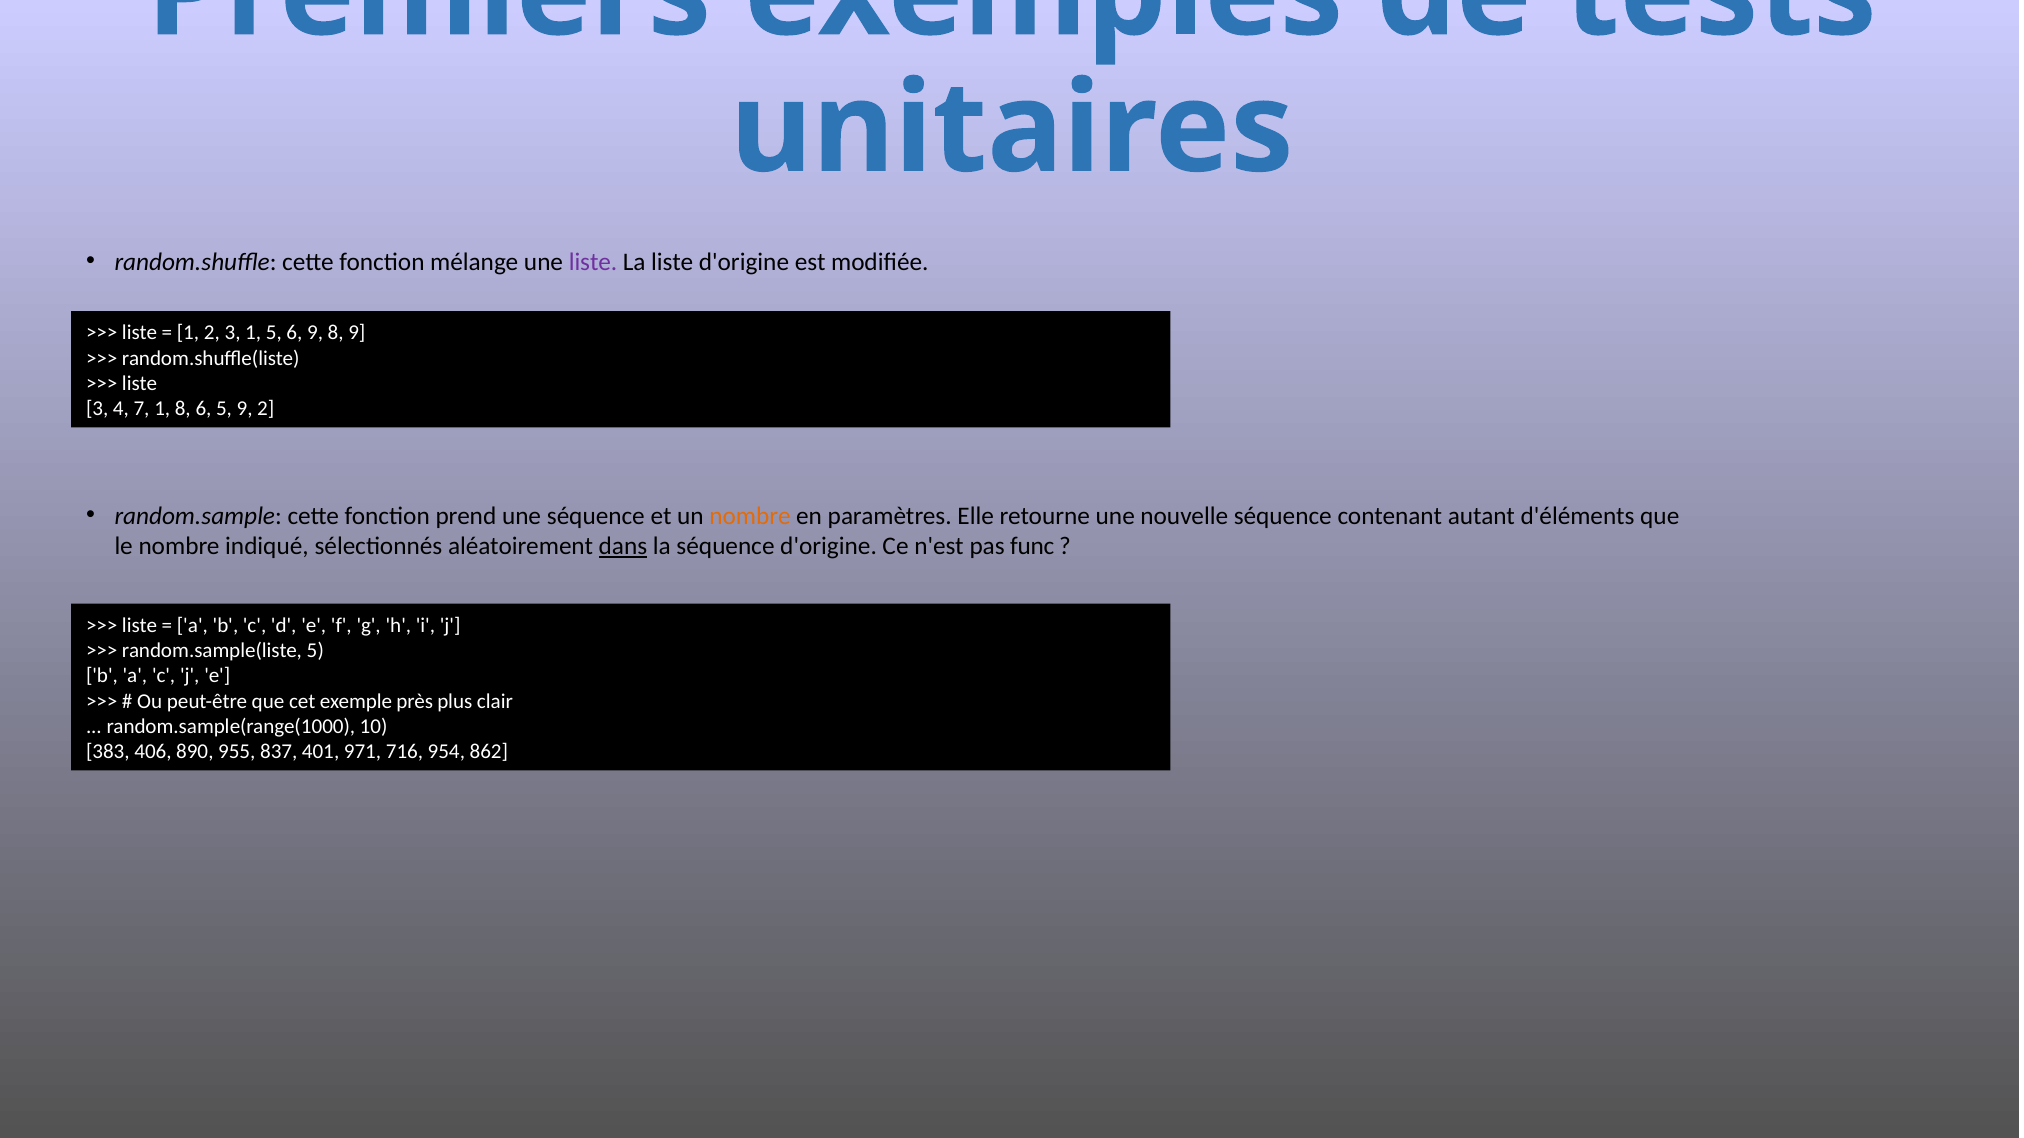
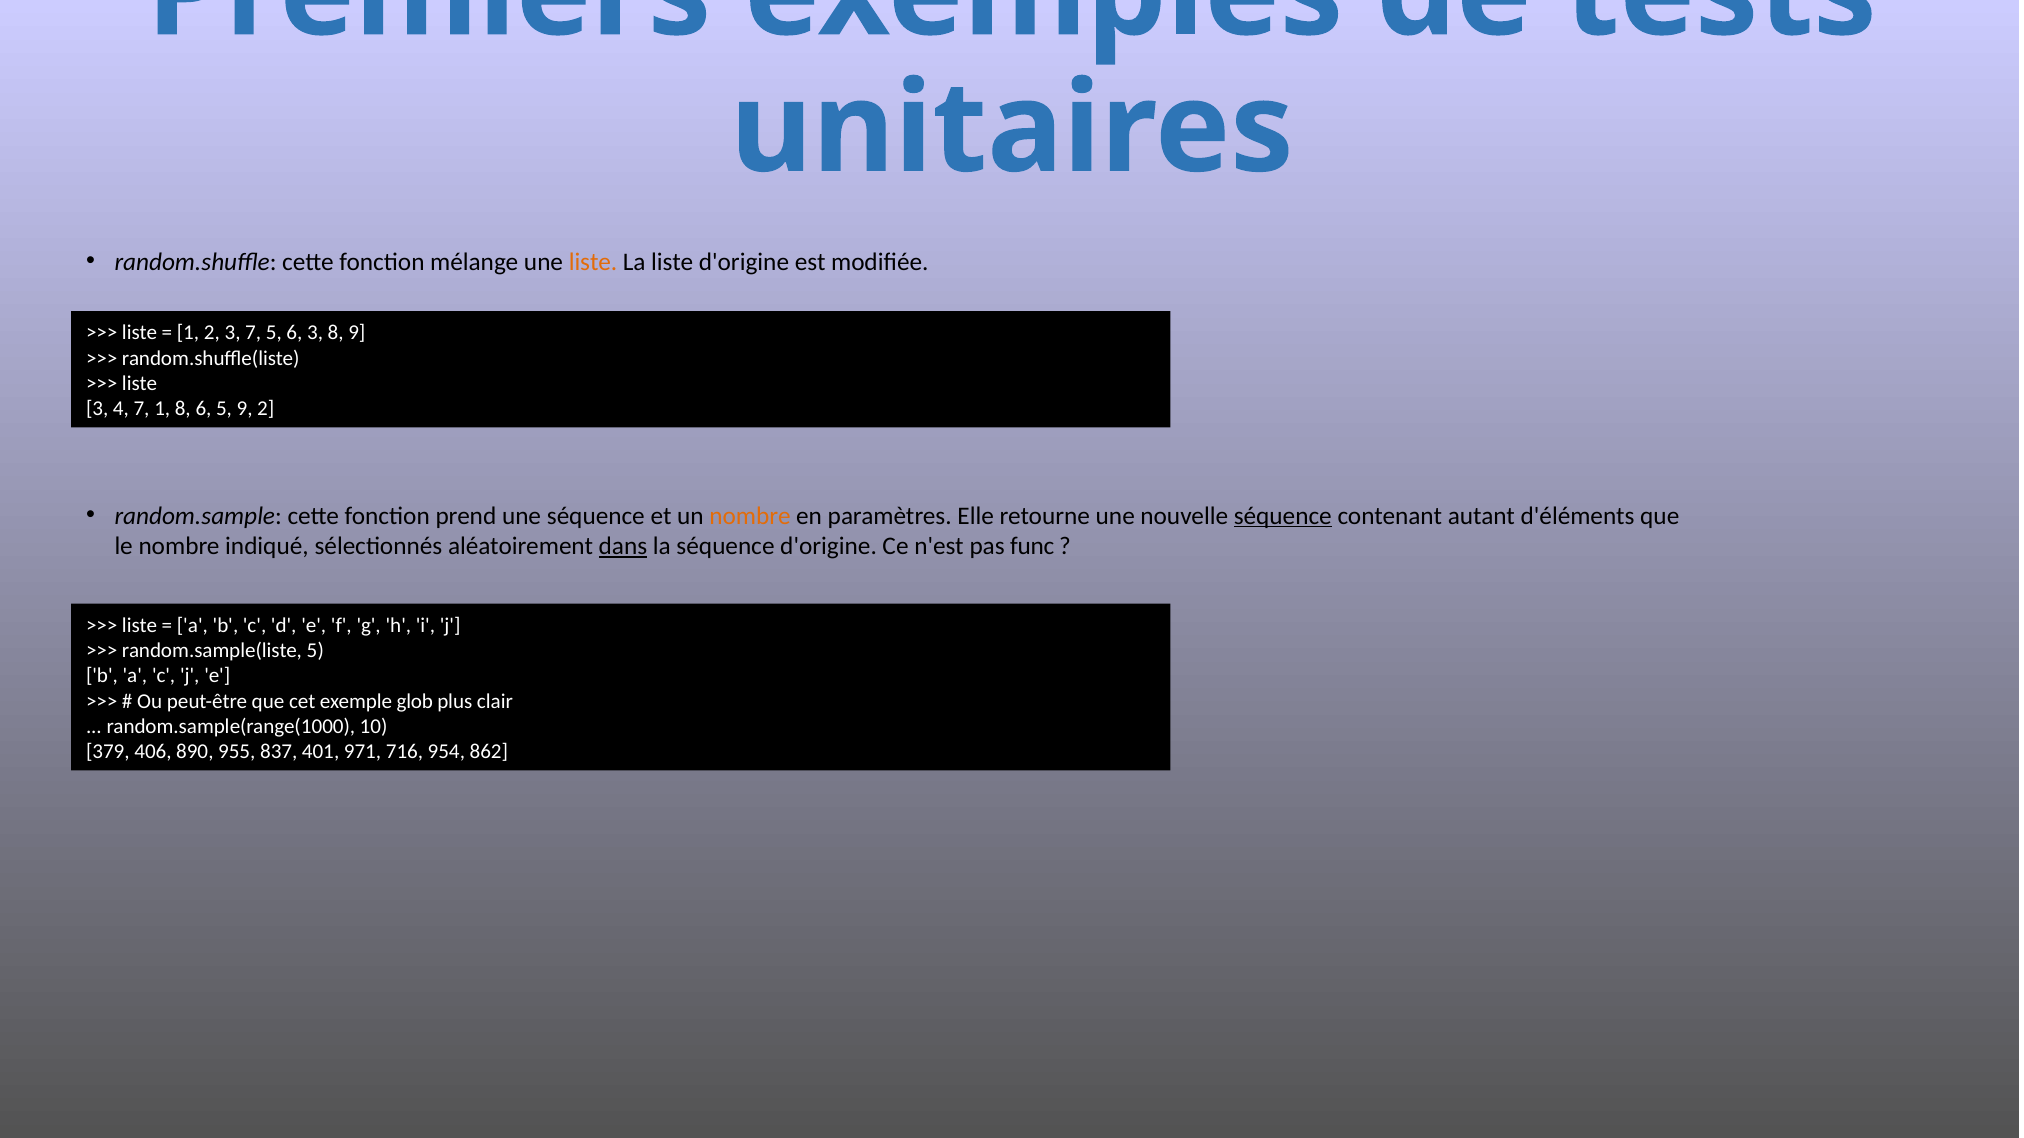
liste colour: purple -> orange (593, 262)
3 1: 1 -> 7 (253, 333)
6 9: 9 -> 3 (315, 333)
séquence underline: none -> present (1283, 516)
près: près -> glob (415, 701)
383: 383 -> 379 (108, 752)
